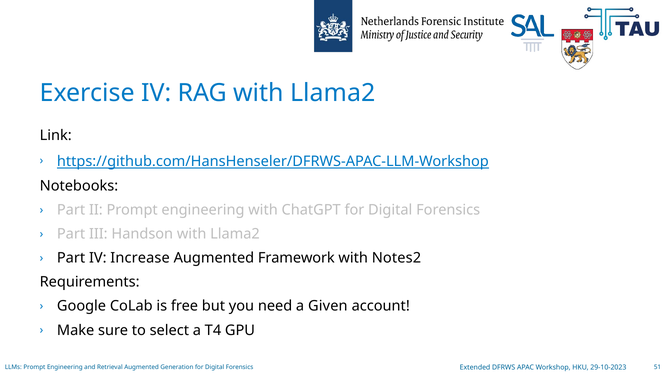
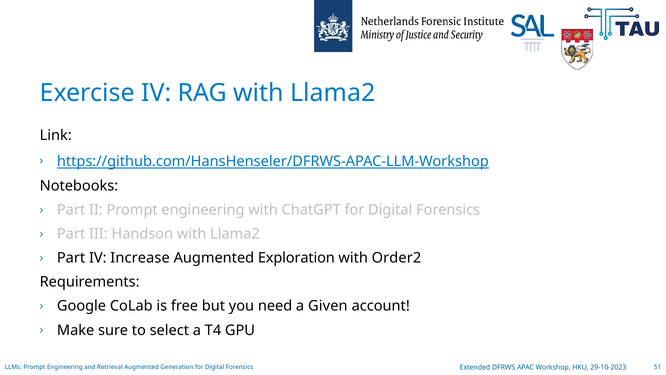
Framework: Framework -> Exploration (296, 258)
Notes2: Notes2 -> Order2 (396, 258)
